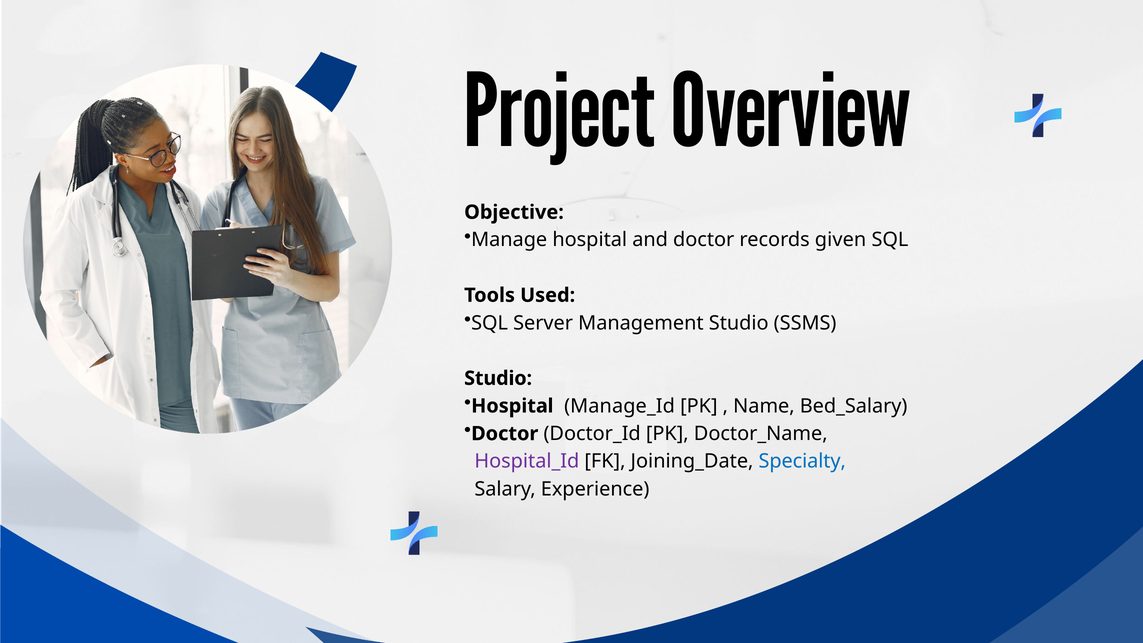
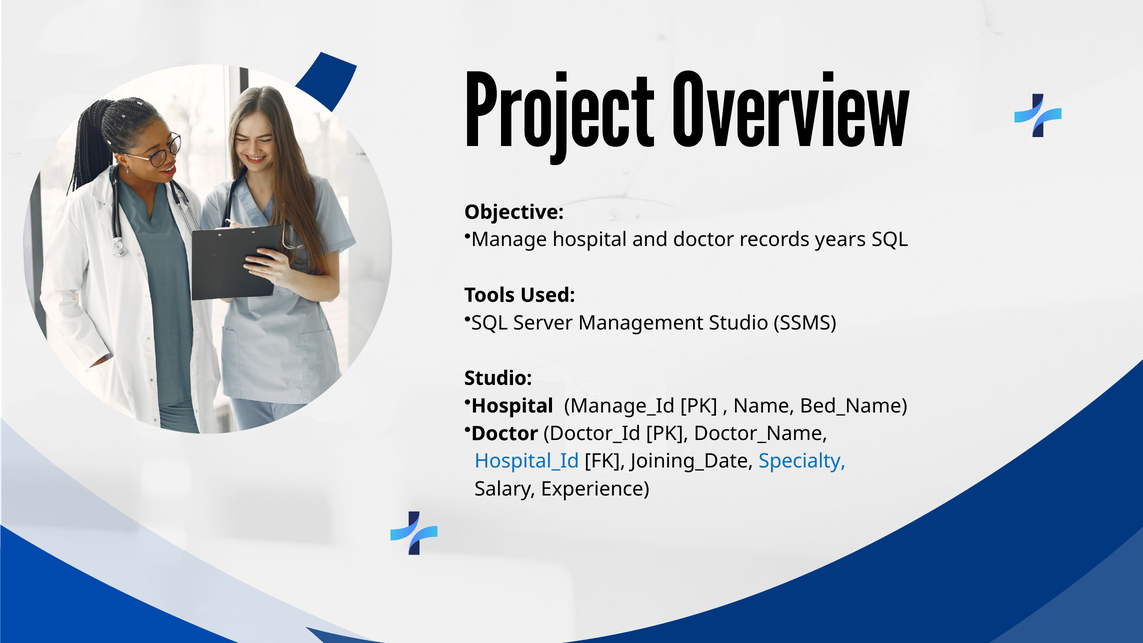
given: given -> years (841, 240)
Bed_Salary: Bed_Salary -> Bed_Name (854, 406)
Hospital_Id colour: purple -> blue (527, 461)
